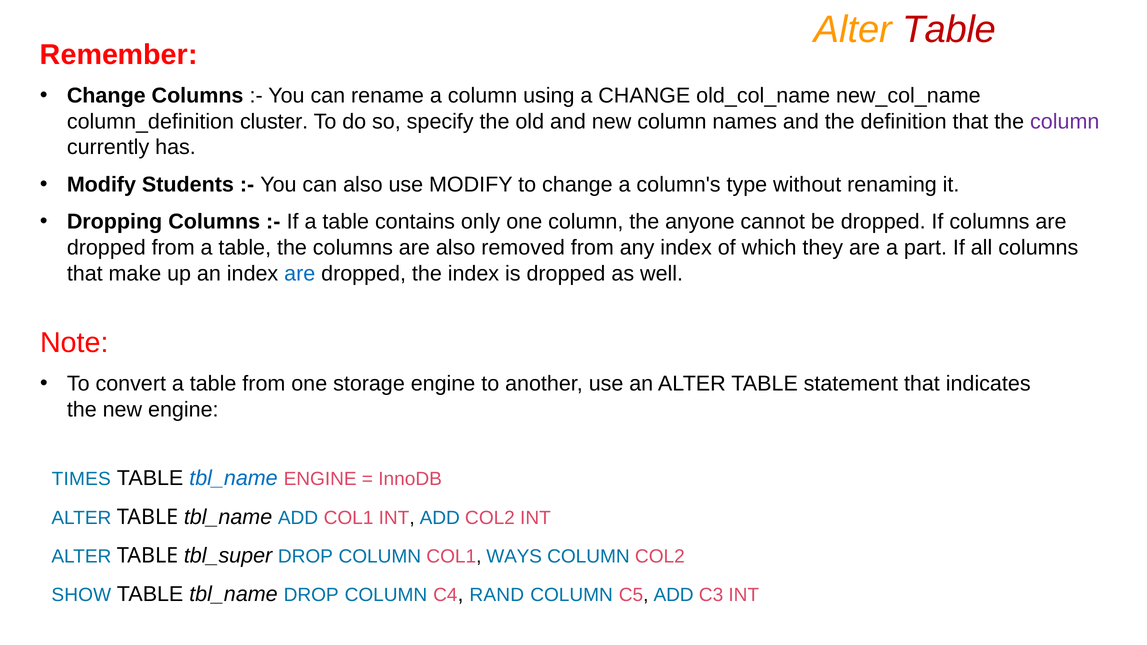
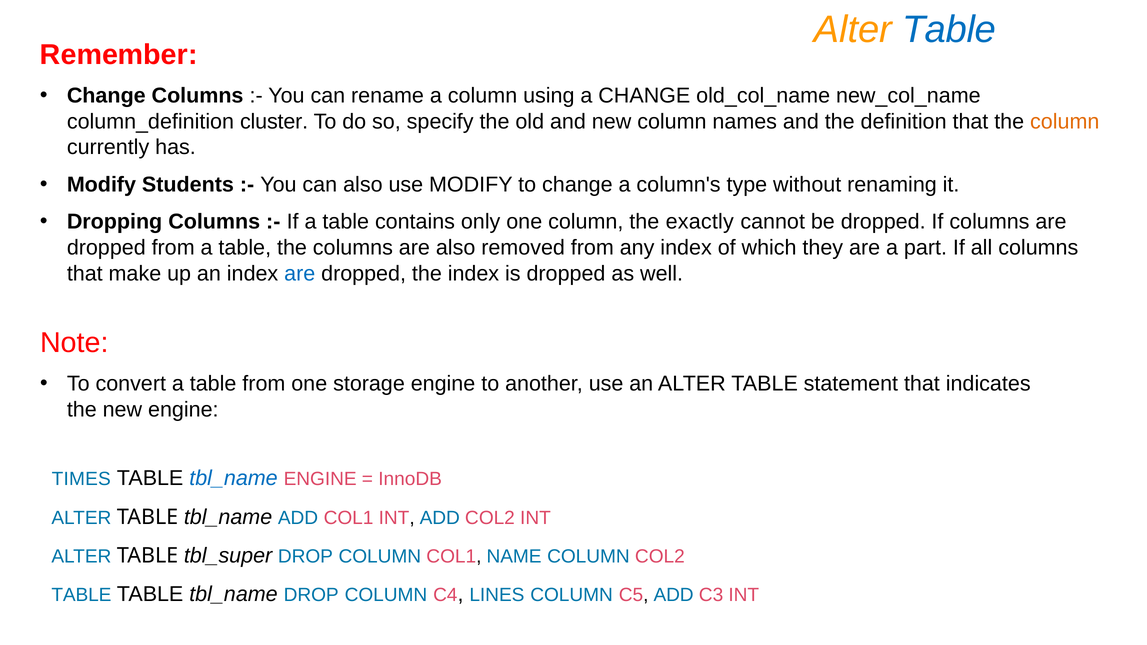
Table colour: red -> blue (949, 30)
column colour: purple -> orange (1065, 122)
anyone: anyone -> exactly (700, 222)
WAYS: WAYS -> NAME (514, 557)
SHOW: SHOW -> TABLE (81, 595)
RAND: RAND -> LINES (497, 595)
